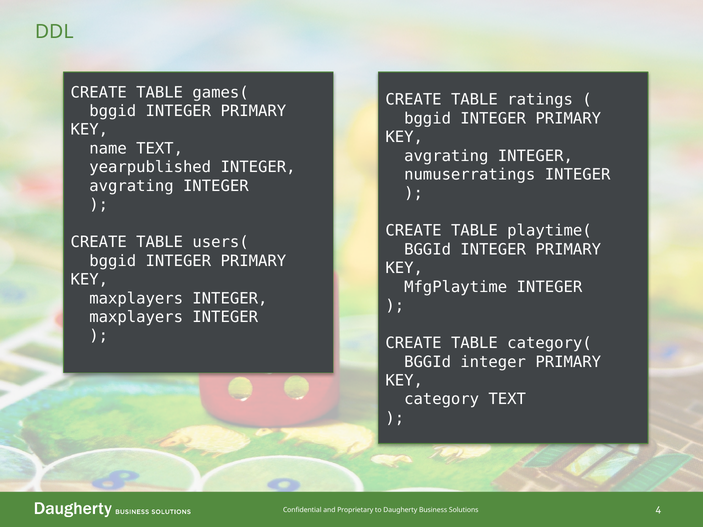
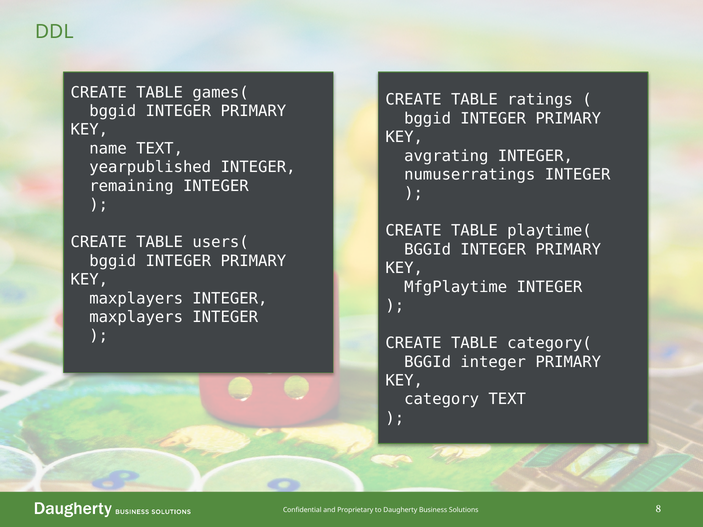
avgrating: avgrating -> remaining (131, 186)
4: 4 -> 8 (658, 509)
